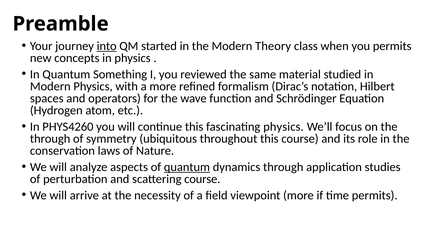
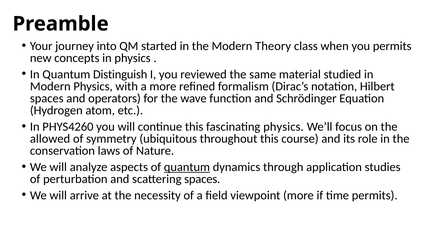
into underline: present -> none (107, 46)
Something: Something -> Distinguish (120, 74)
through: through -> allowed (50, 139)
scattering course: course -> spaces (202, 179)
